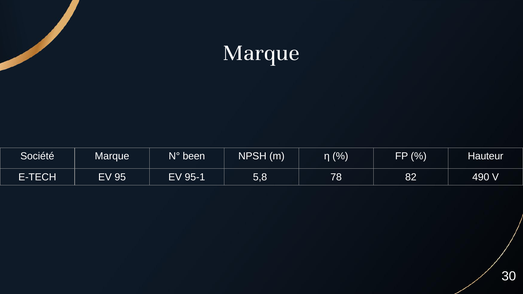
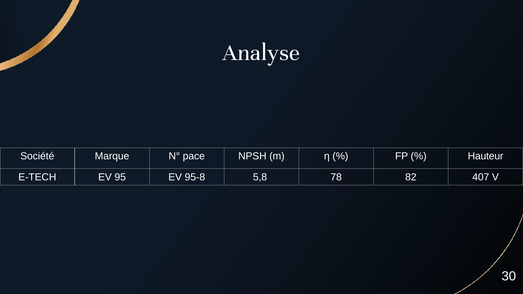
Marque: Marque -> Analyse (261, 52)
been: been -> pace (194, 156)
95-1: 95-1 -> 95-8 (195, 177)
490: 490 -> 407 (481, 177)
